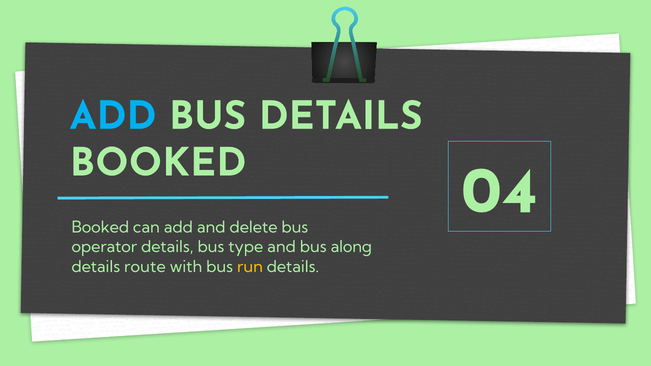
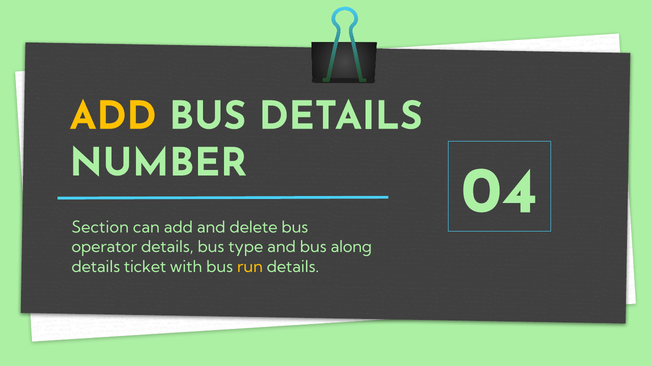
ADD colour: light blue -> yellow (113, 116)
BOOKED: BOOKED -> NUMBER (158, 163)
Booked: Booked -> Section (100, 228)
route: route -> ticket (145, 267)
